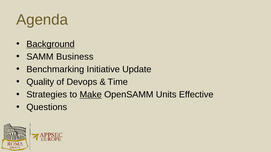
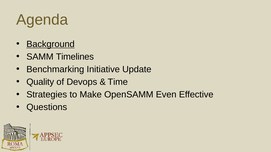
Business: Business -> Timelines (75, 57)
Make underline: present -> none (91, 95)
Units: Units -> Even (166, 95)
